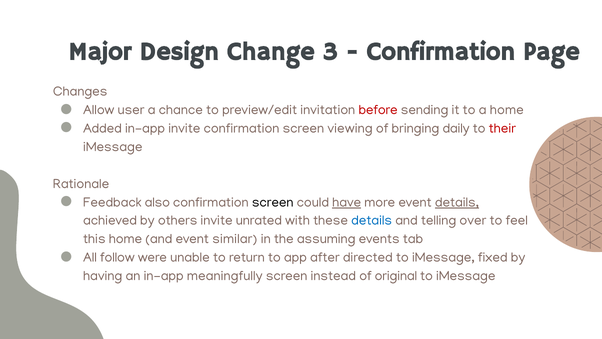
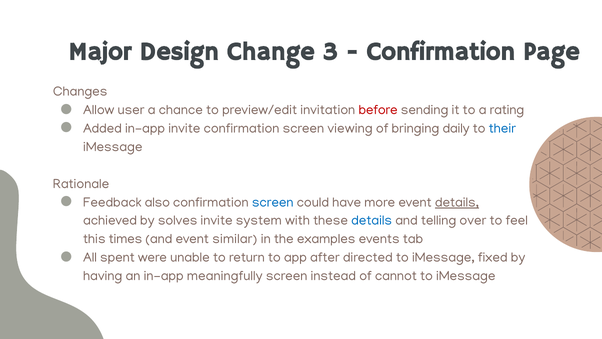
a home: home -> rating (507, 110)
their colour: red -> blue (502, 128)
screen colour: black -> blue (273, 202)
have underline: present -> none (347, 202)
others: others -> solves (178, 220)
unrated: unrated -> system (259, 220)
this home: home -> times (126, 239)
assuming: assuming -> examples (326, 239)
follow: follow -> spent (117, 257)
original: original -> cannot (396, 276)
